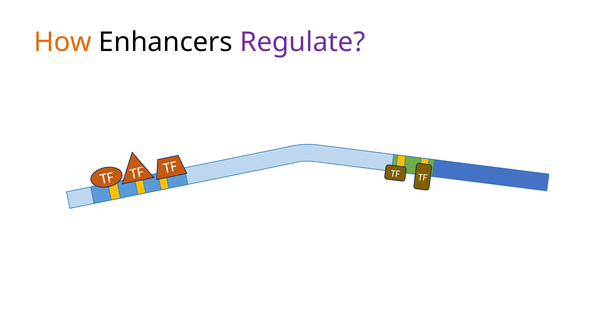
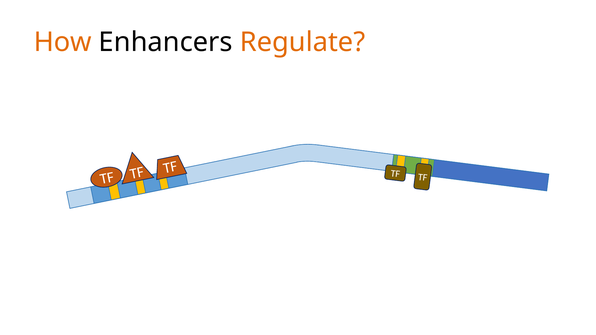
Regulate colour: purple -> orange (302, 42)
